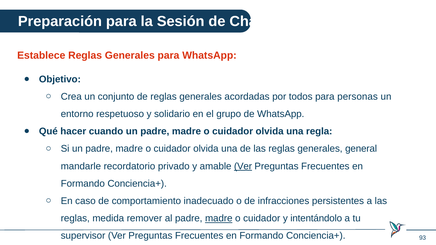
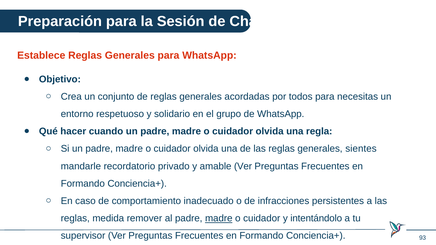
personas: personas -> necesitas (358, 97)
general: general -> sientes (361, 149)
Ver underline: present -> none (243, 166)
